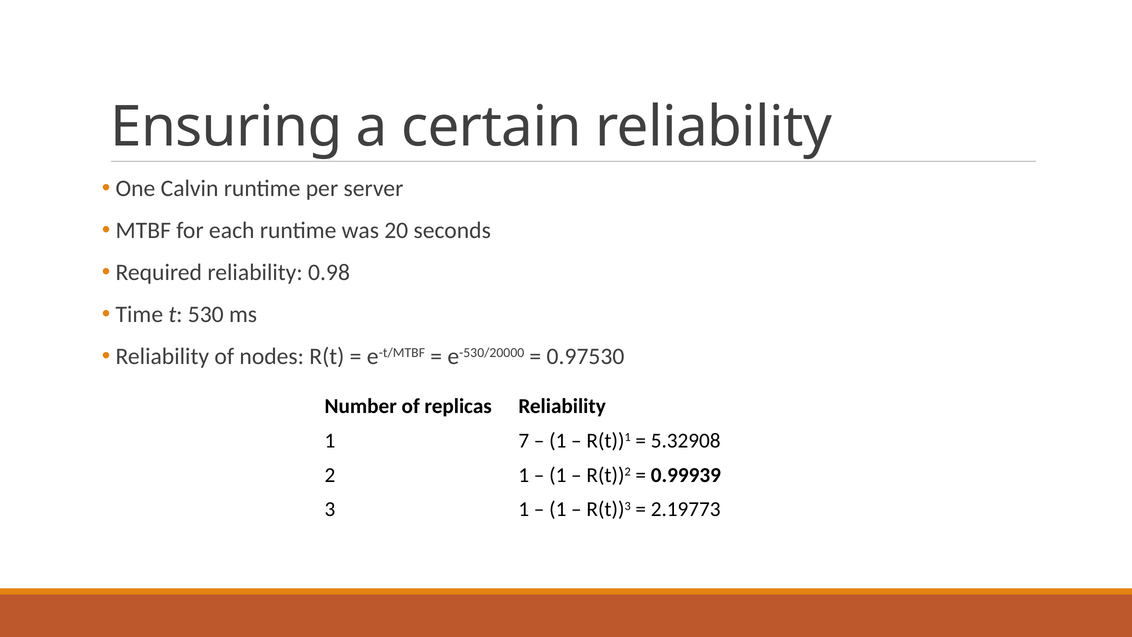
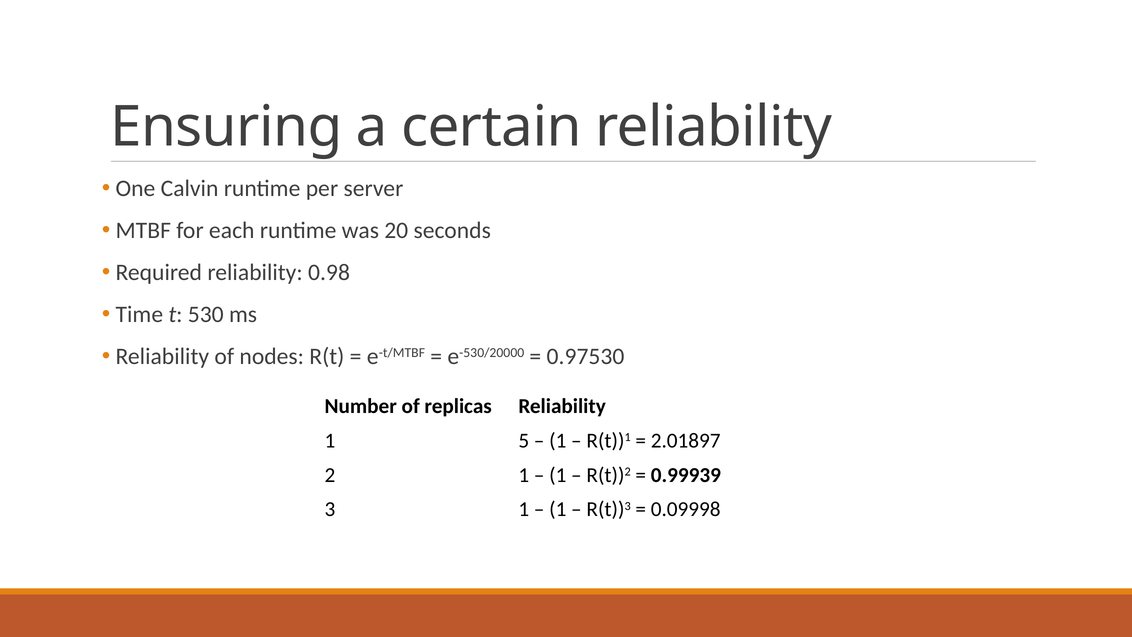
7: 7 -> 5 (524, 440)
5.32908: 5.32908 -> 2.01897 (686, 440)
2.19773: 2.19773 -> 0.09998 (686, 509)
